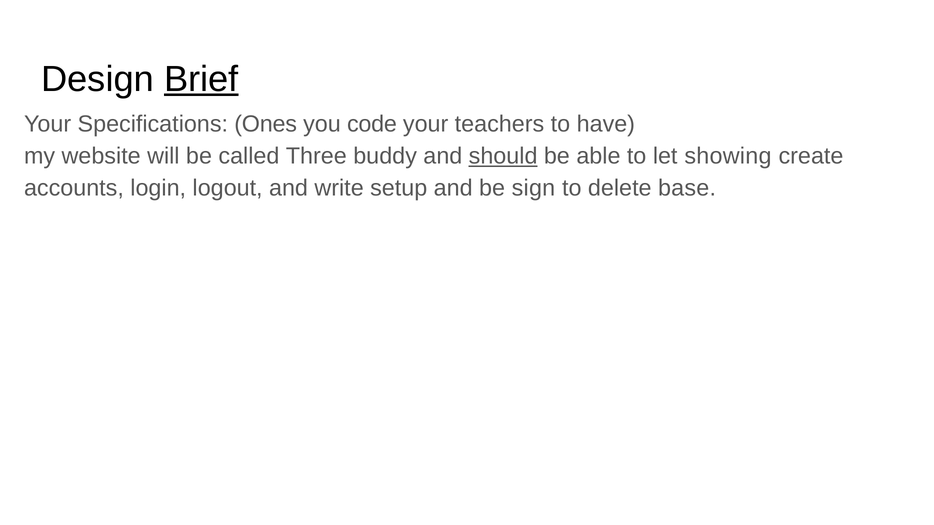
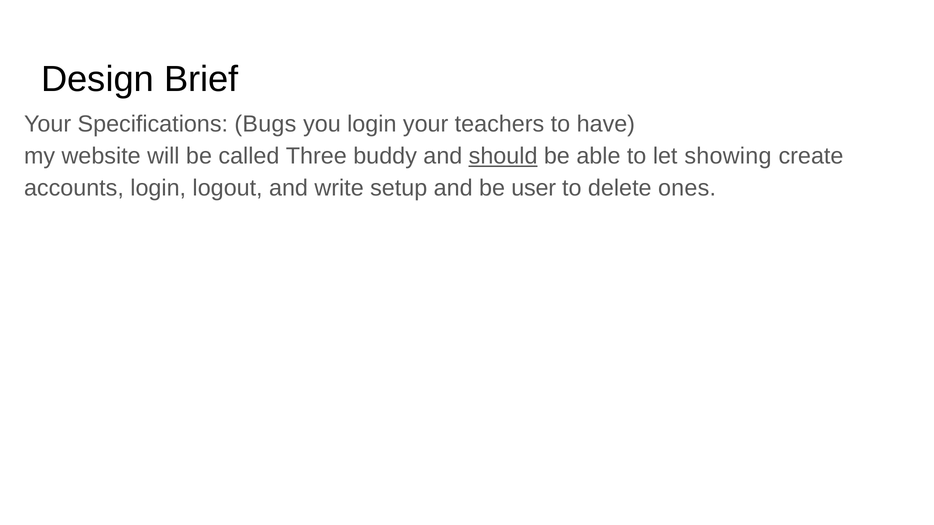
Brief underline: present -> none (201, 79)
Ones: Ones -> Bugs (265, 124)
you code: code -> login (372, 124)
sign: sign -> user (534, 188)
base: base -> ones (687, 188)
